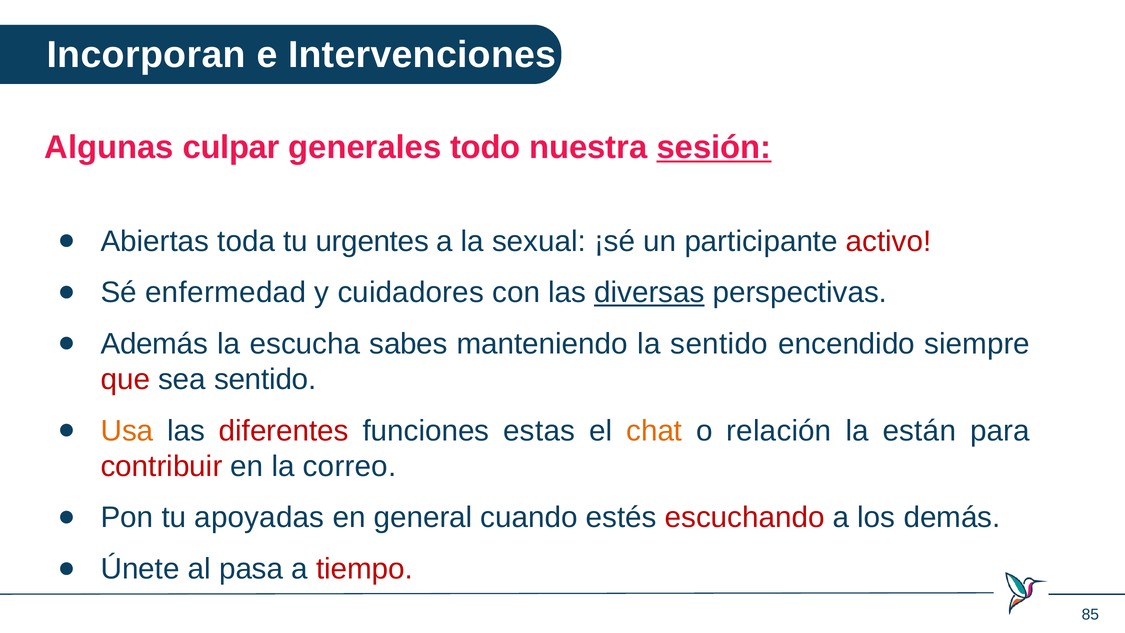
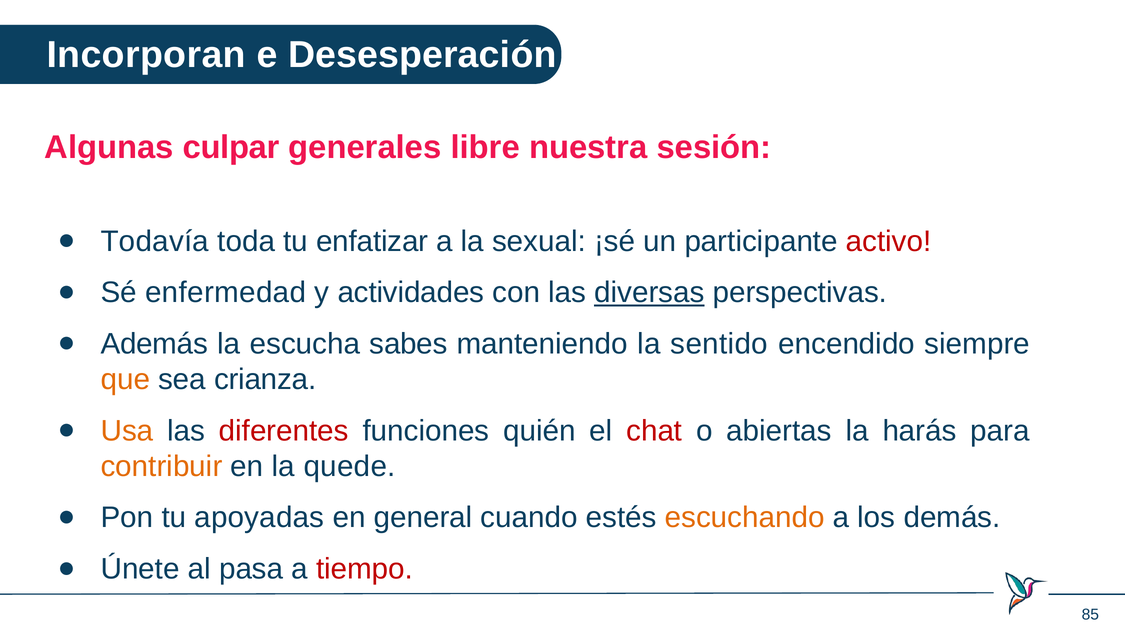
Intervenciones: Intervenciones -> Desesperación (422, 55)
todo: todo -> libre (485, 147)
sesión underline: present -> none (714, 147)
Abiertas: Abiertas -> Todavía (155, 241)
urgentes: urgentes -> enfatizar (372, 241)
cuidadores: cuidadores -> actividades (411, 293)
que colour: red -> orange (125, 379)
sea sentido: sentido -> crianza (265, 379)
estas: estas -> quién (539, 431)
chat colour: orange -> red (654, 431)
relación: relación -> abiertas (779, 431)
están: están -> harás (920, 431)
contribuir colour: red -> orange (162, 466)
correo: correo -> quede (350, 466)
escuchando colour: red -> orange (745, 517)
